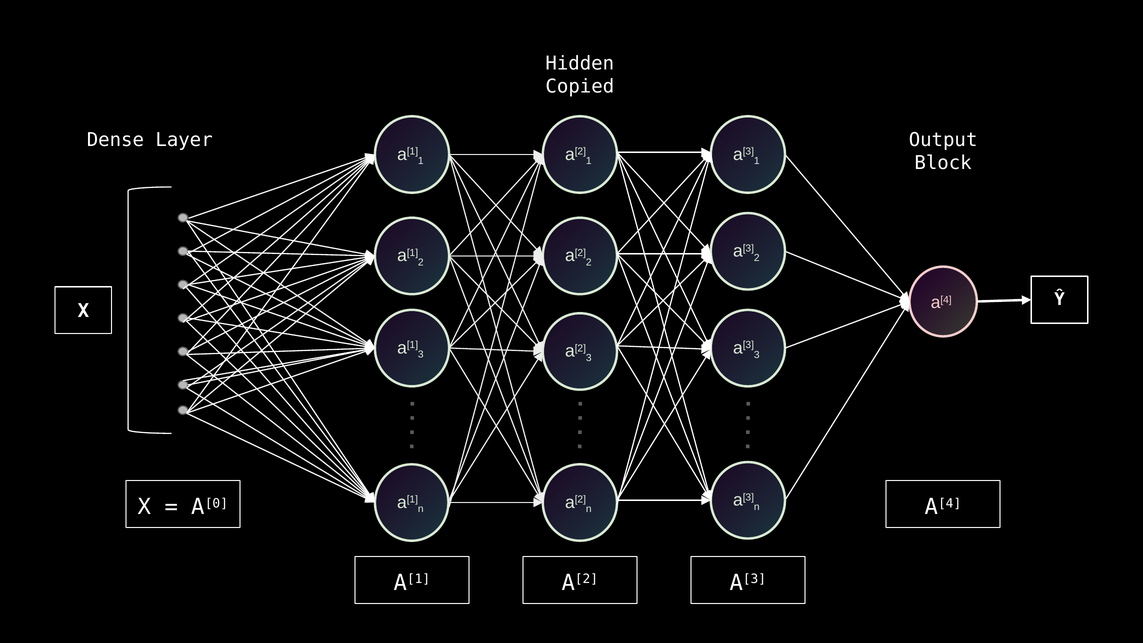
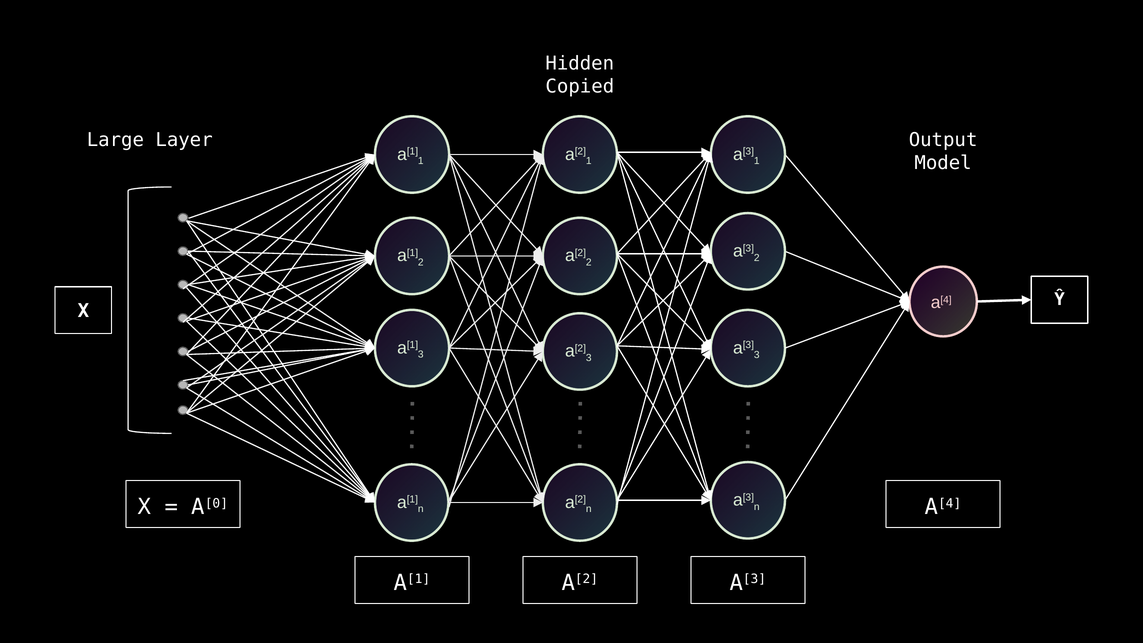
Dense: Dense -> Large (115, 140)
Block: Block -> Model (943, 163)
